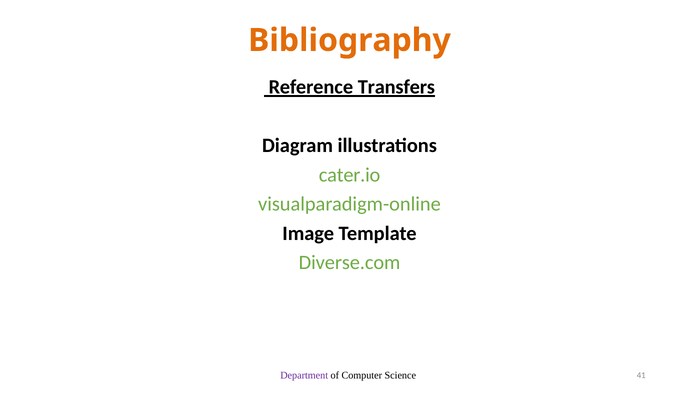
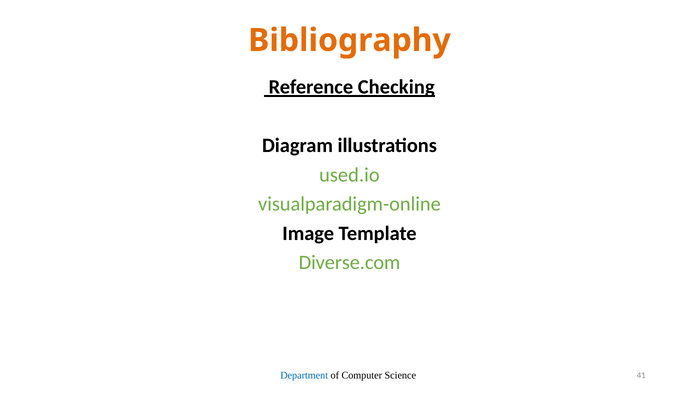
Transfers: Transfers -> Checking (396, 87)
cater.io: cater.io -> used.io (349, 175)
Department colour: purple -> blue (304, 376)
